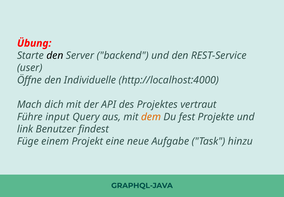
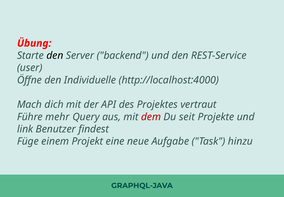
input: input -> mehr (57, 117)
dem colour: orange -> red (151, 117)
fest: fest -> seit (187, 117)
